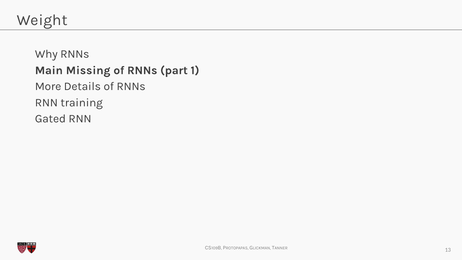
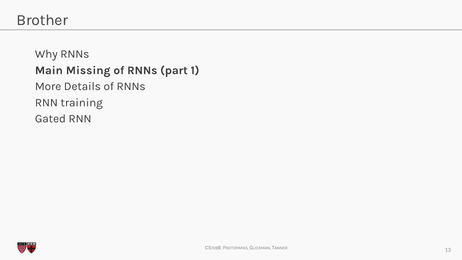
Weight: Weight -> Brother (42, 20)
